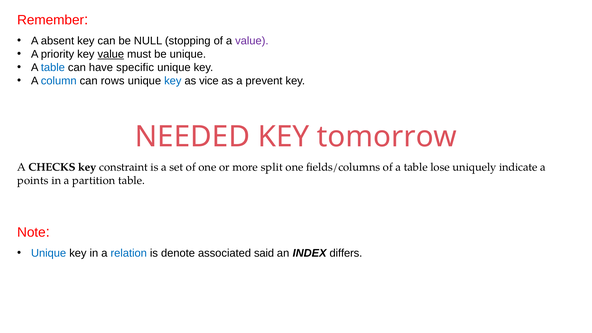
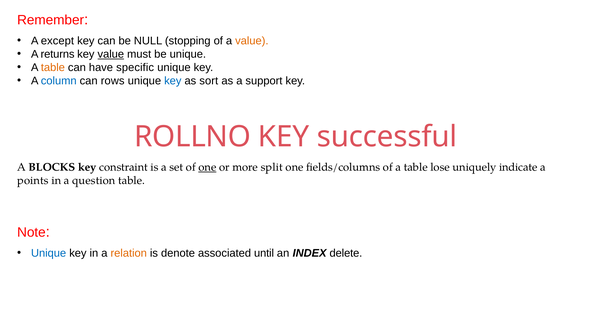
absent: absent -> except (57, 41)
value colour: purple -> orange (252, 41)
priority: priority -> returns (58, 54)
table colour: blue -> orange (53, 68)
vice: vice -> sort (209, 81)
prevent: prevent -> support (264, 81)
NEEDED: NEEDED -> ROLLNO (193, 137)
tomorrow: tomorrow -> successful (387, 137)
CHECKS: CHECKS -> BLOCKS (52, 167)
one underline: none -> present (207, 167)
partition: partition -> question (94, 181)
relation colour: blue -> orange (129, 253)
said: said -> until (264, 253)
differs: differs -> delete (346, 253)
